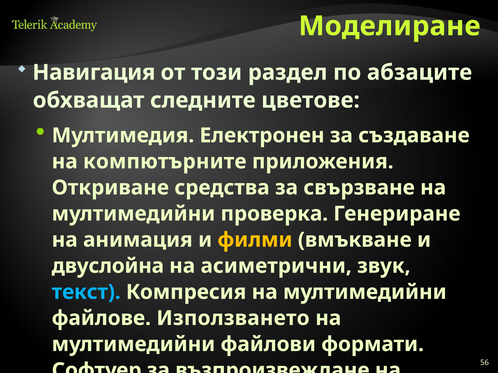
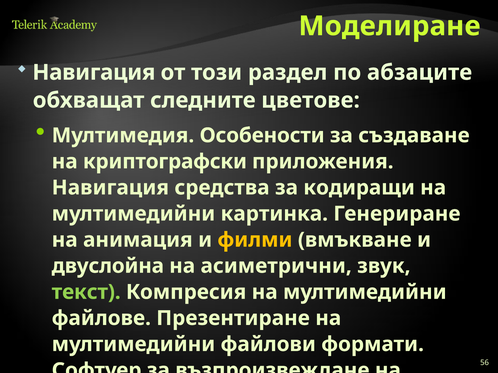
Електронен: Електронен -> Особености (262, 136)
компютърните: компютърните -> криптографски (165, 162)
Откриване: Откриване -> Навигация (110, 188)
свързване: свързване -> кодиращи (359, 188)
проверка: проверка -> картинка (274, 214)
текст colour: light blue -> light green (86, 292)
Използването: Използването -> Презентиране (233, 319)
